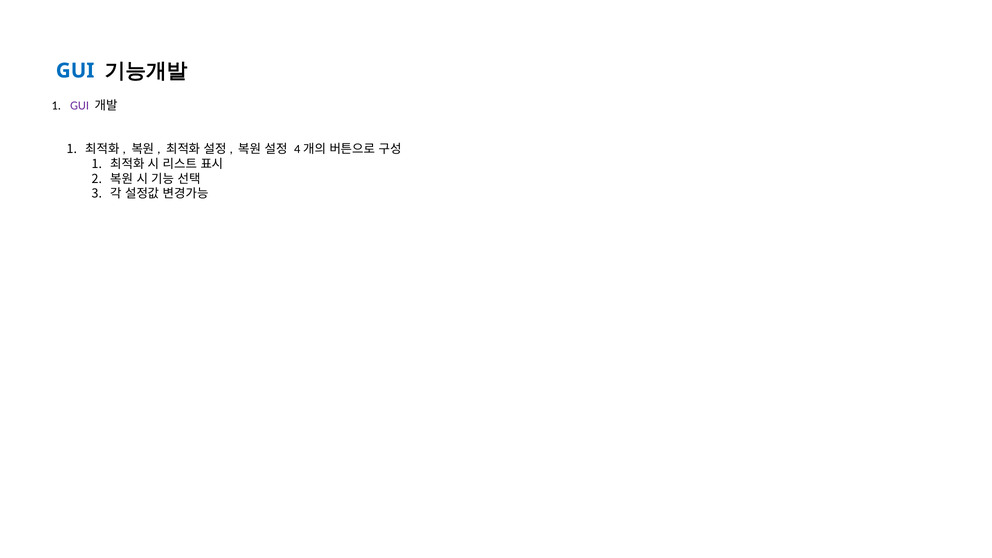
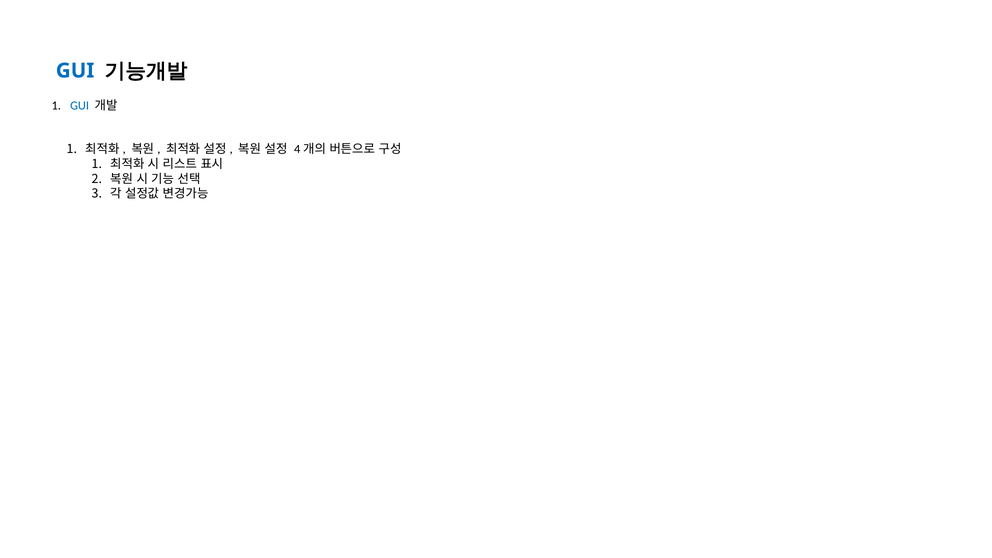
GUI colour: purple -> blue (80, 106)
